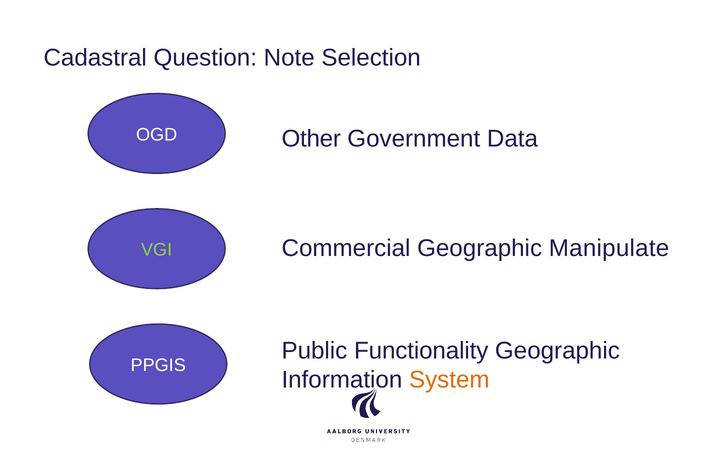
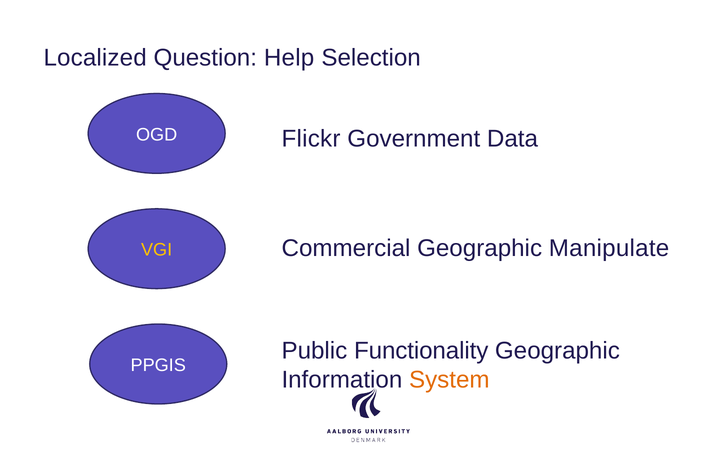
Cadastral: Cadastral -> Localized (95, 58)
Note: Note -> Help (289, 58)
Other: Other -> Flickr (311, 139)
VGI colour: light green -> yellow (157, 250)
